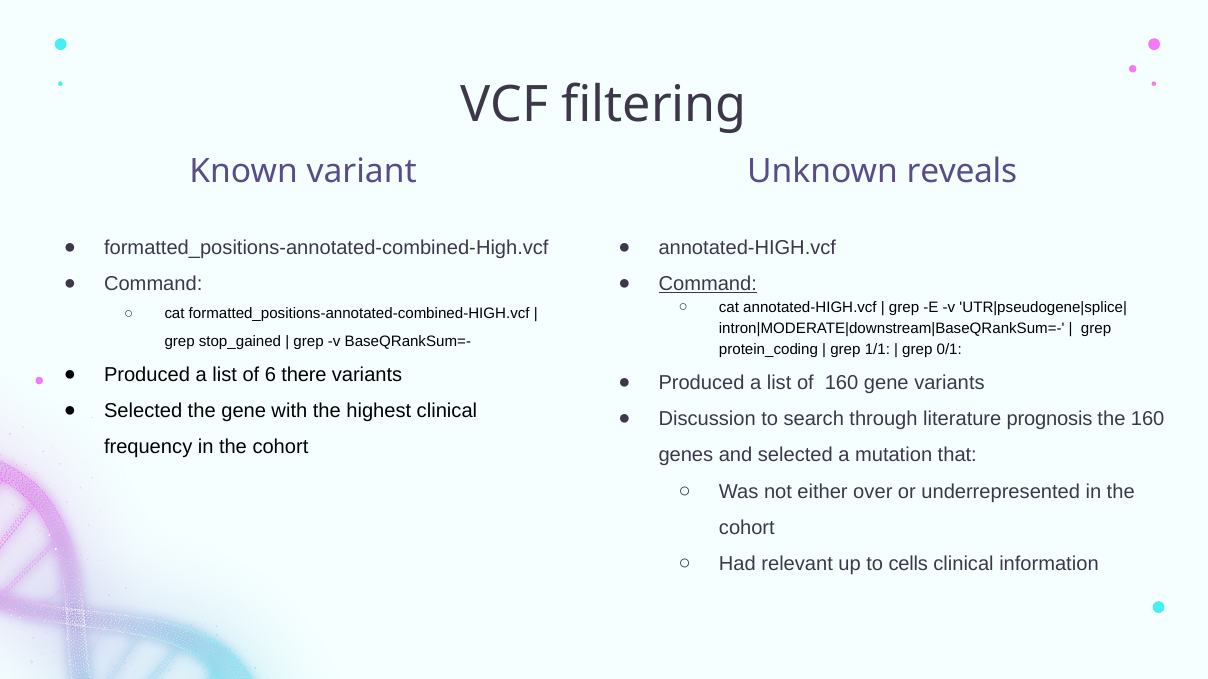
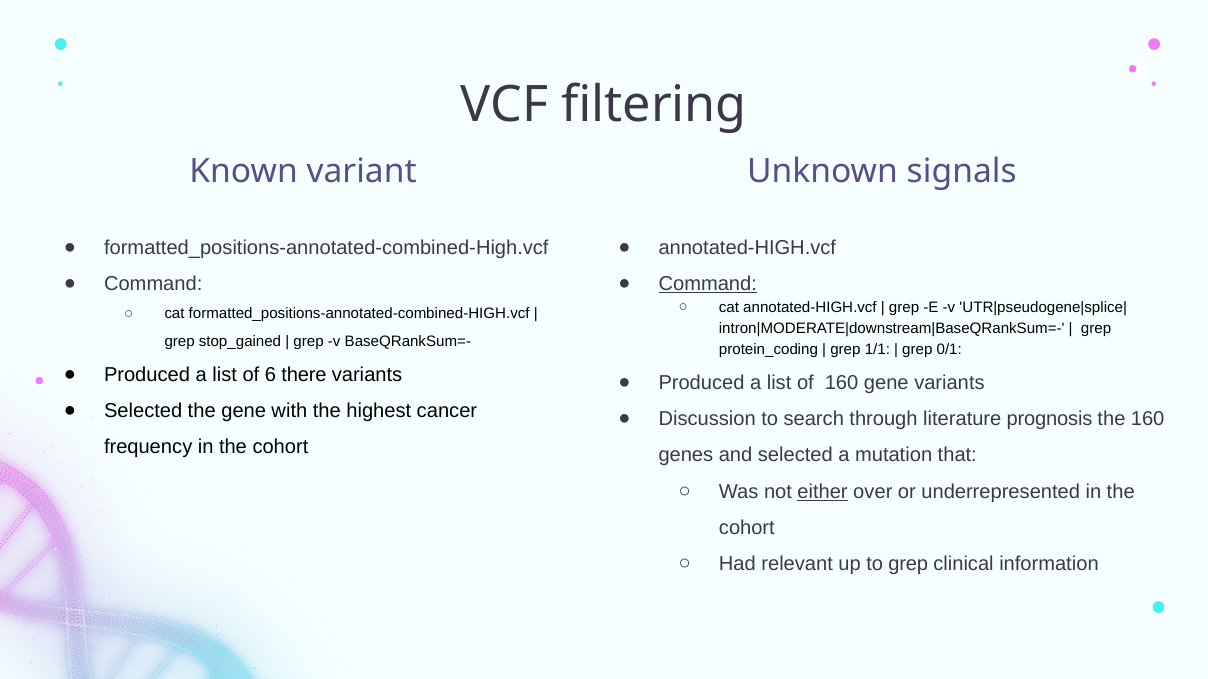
reveals: reveals -> signals (962, 172)
highest clinical: clinical -> cancer (447, 411)
either underline: none -> present (823, 492)
to cells: cells -> grep (908, 564)
